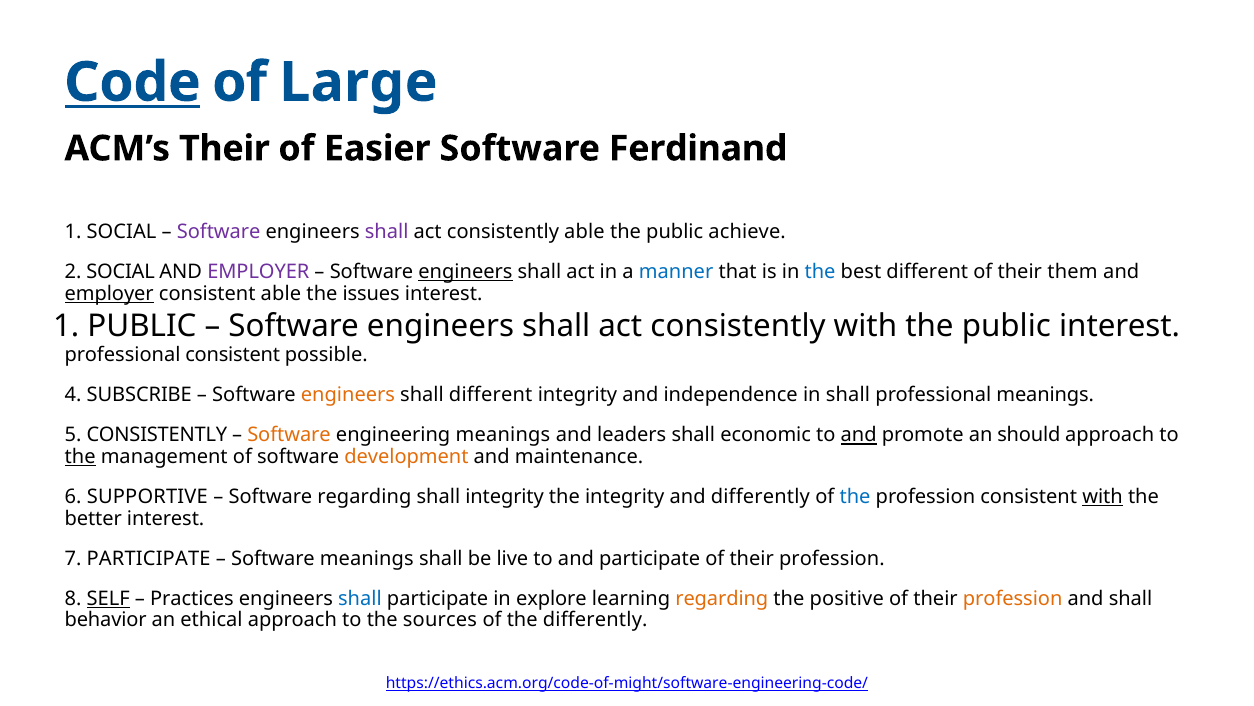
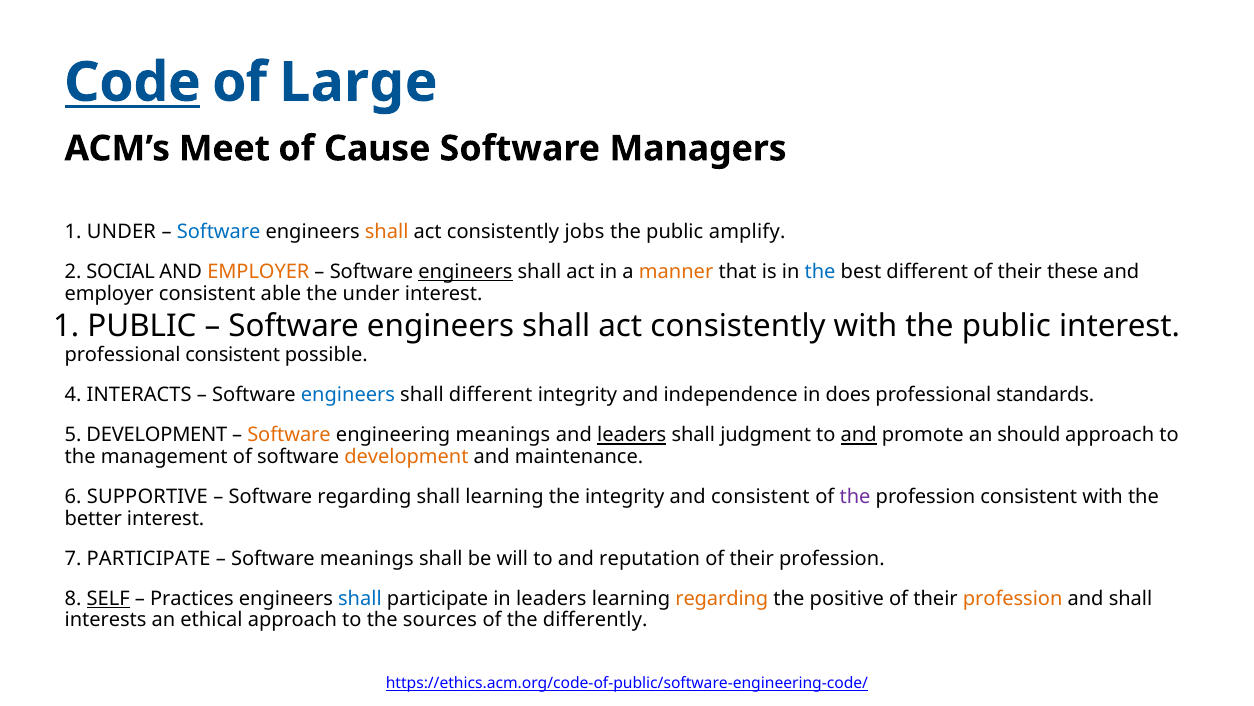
ACM’s Their: Their -> Meet (224, 148)
Easier: Easier -> Cause (377, 148)
Ferdinand: Ferdinand -> Managers (698, 148)
1 SOCIAL: SOCIAL -> UNDER (121, 232)
Software colour: purple -> blue (219, 232)
shall colour: purple -> orange (387, 232)
consistently able: able -> jobs (584, 232)
achieve: achieve -> amplify (747, 232)
EMPLOYER colour: purple -> orange (258, 272)
manner colour: blue -> orange (676, 272)
them: them -> these (1073, 272)
employer underline: present -> none (109, 293)
the issues: issues -> under (371, 293)
SUBSCRIBE: SUBSCRIBE -> INTERACTS (139, 395)
engineers colour: orange -> blue (348, 395)
in shall: shall -> does (848, 395)
professional meanings: meanings -> standards (1045, 395)
5 CONSISTENTLY: CONSISTENTLY -> DEVELOPMENT (157, 435)
leaders underline: none -> present (632, 435)
economic: economic -> judgment (766, 435)
the underline: present -> none (80, 457)
shall integrity: integrity -> learning (505, 497)
and differently: differently -> consistent (760, 497)
the colour: blue -> purple (855, 497)
with underline: present -> none (1103, 497)
live: live -> will (512, 558)
and participate: participate -> reputation (650, 558)
in explore: explore -> leaders (551, 598)
behavior: behavior -> interests (106, 620)
https://ethics.acm.org/code-of-might/software-engineering-code/: https://ethics.acm.org/code-of-might/software-engineering-code/ -> https://ethics.acm.org/code-of-public/software-engineering-code/ (627, 683)
